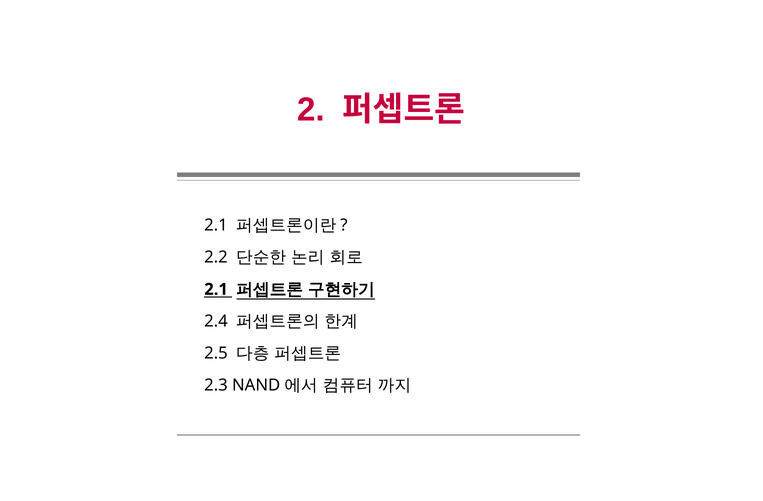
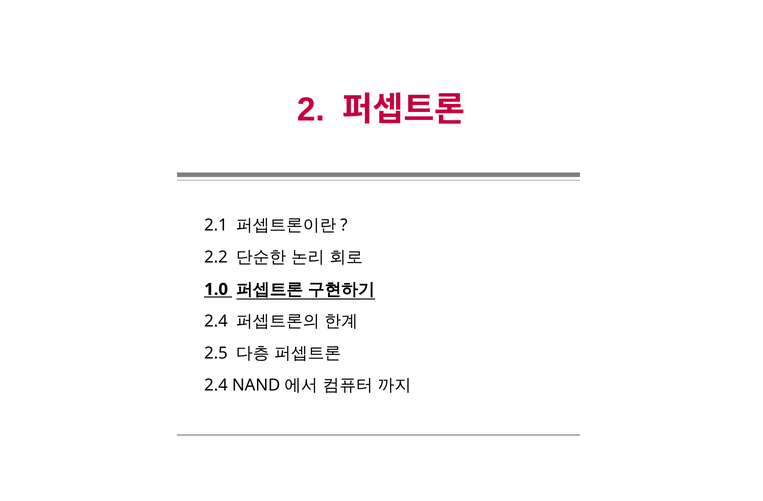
2.1: 2.1 -> 1.0 (216, 289)
2.3: 2.3 -> 2.4 (216, 385)
